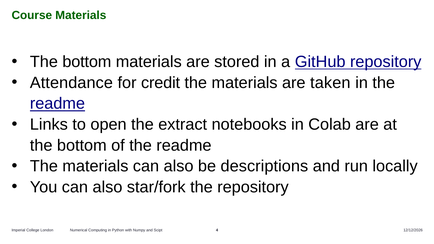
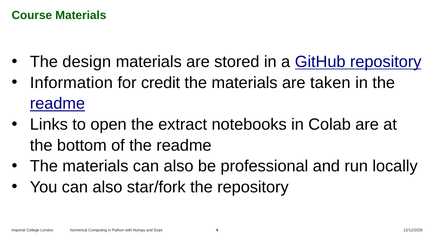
bottom: bottom -> design (87, 62)
Attendance: Attendance -> Information (71, 83)
descriptions: descriptions -> professional (264, 166)
